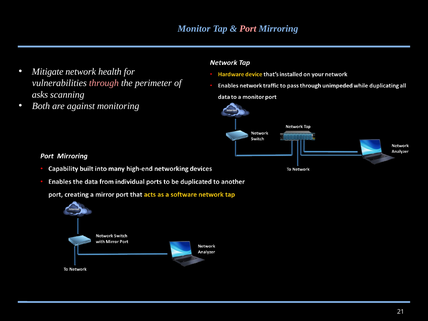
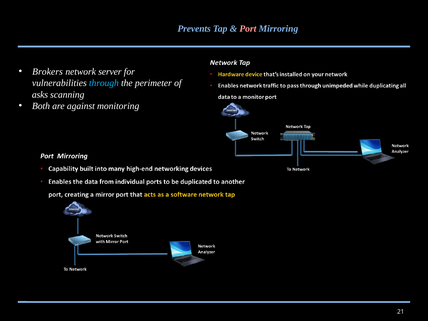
Monitor: Monitor -> Prevents (194, 29)
Mitigate: Mitigate -> Brokers (48, 72)
health: health -> server (110, 72)
through colour: pink -> light blue (104, 83)
